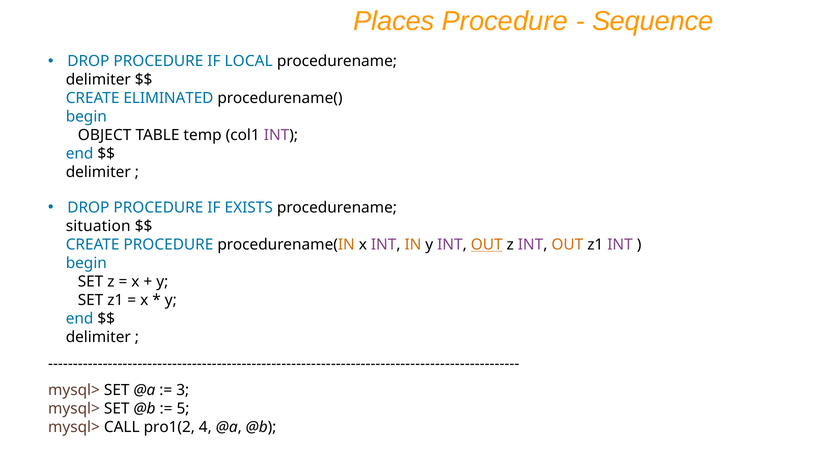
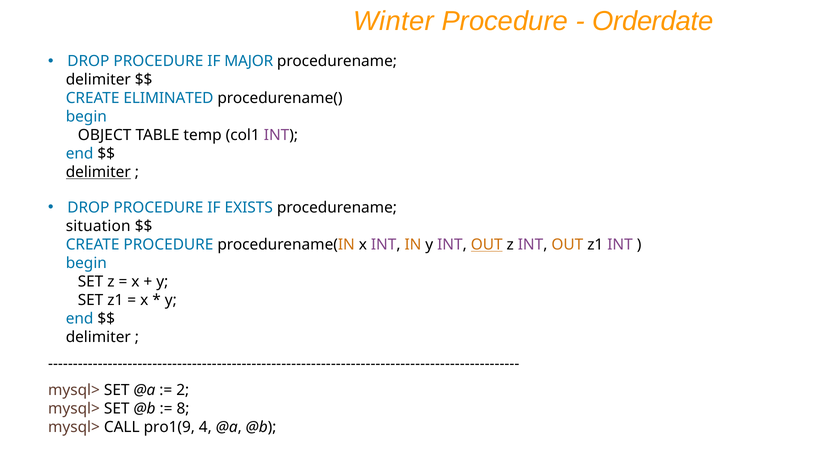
Places: Places -> Winter (394, 21)
Sequence: Sequence -> Orderdate (653, 21)
LOCAL: LOCAL -> MAJOR (249, 61)
delimiter underline: none -> present (98, 172)
3: 3 -> 2 (183, 391)
5: 5 -> 8 (183, 409)
pro1(2: pro1(2 -> pro1(9 (169, 428)
